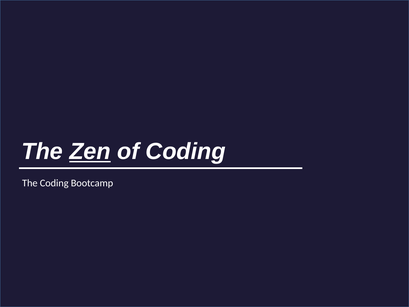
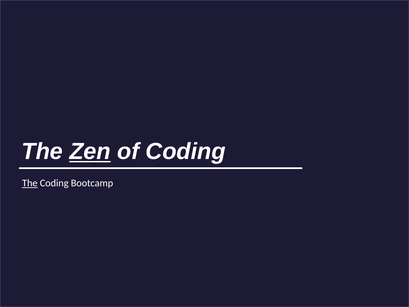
The underline: none -> present (30, 183)
